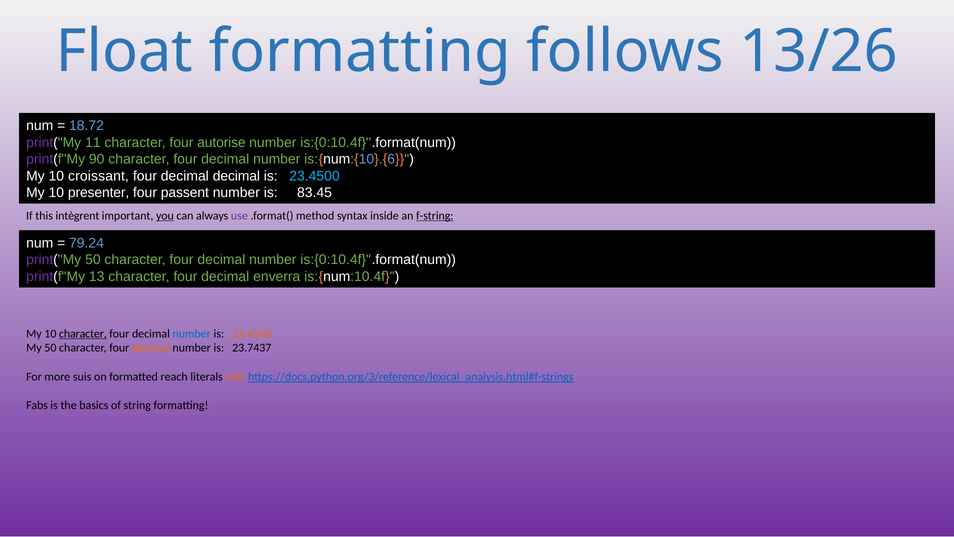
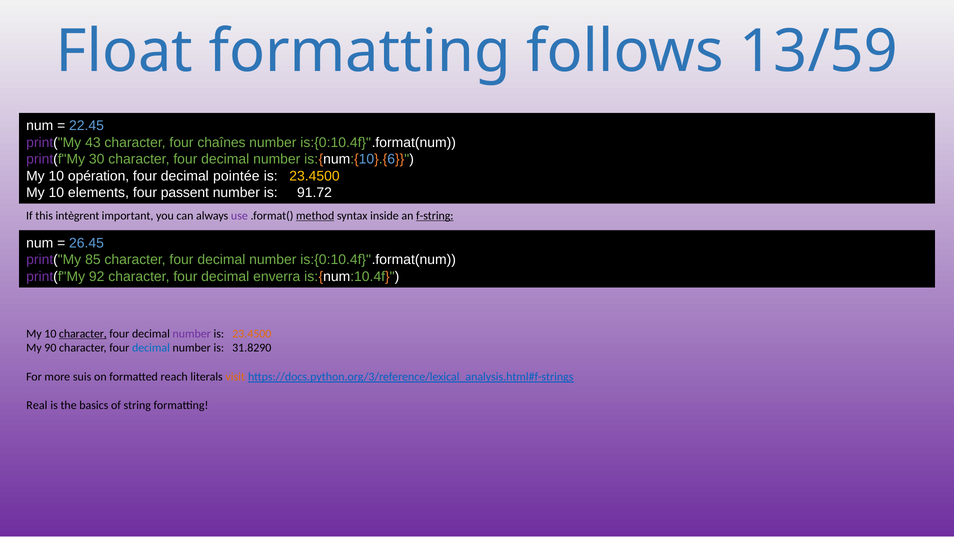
13/26: 13/26 -> 13/59 (819, 51)
18.72: 18.72 -> 22.45 (86, 126)
11: 11 -> 43 (93, 142)
autorise: autorise -> chaînes (221, 142)
90: 90 -> 30 (97, 159)
croissant: croissant -> opération (99, 176)
decimal decimal: decimal -> pointée (236, 176)
23.4500 colour: light blue -> yellow (314, 176)
presenter: presenter -> elements (98, 193)
83.45: 83.45 -> 91.72 (314, 193)
you underline: present -> none (165, 215)
method underline: none -> present (315, 215)
79.24: 79.24 -> 26.45 (86, 243)
print("My 50: 50 -> 85 (93, 260)
13: 13 -> 92 (97, 276)
number colour: blue -> purple (192, 333)
My 50: 50 -> 90 (50, 348)
decimal colour: orange -> blue (151, 348)
23.7437: 23.7437 -> 31.8290 (252, 348)
Fabs: Fabs -> Real (37, 405)
